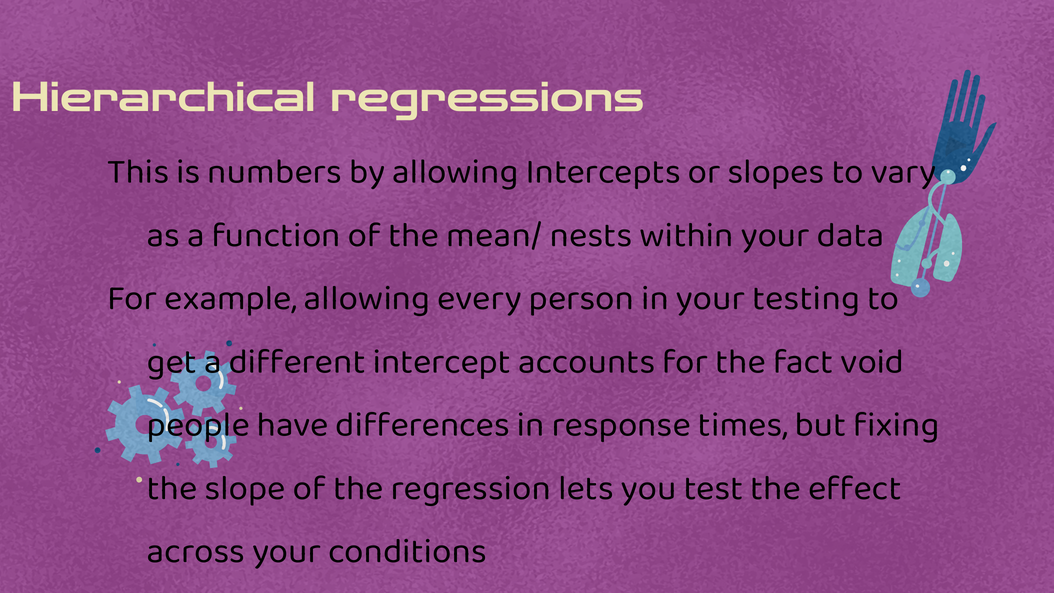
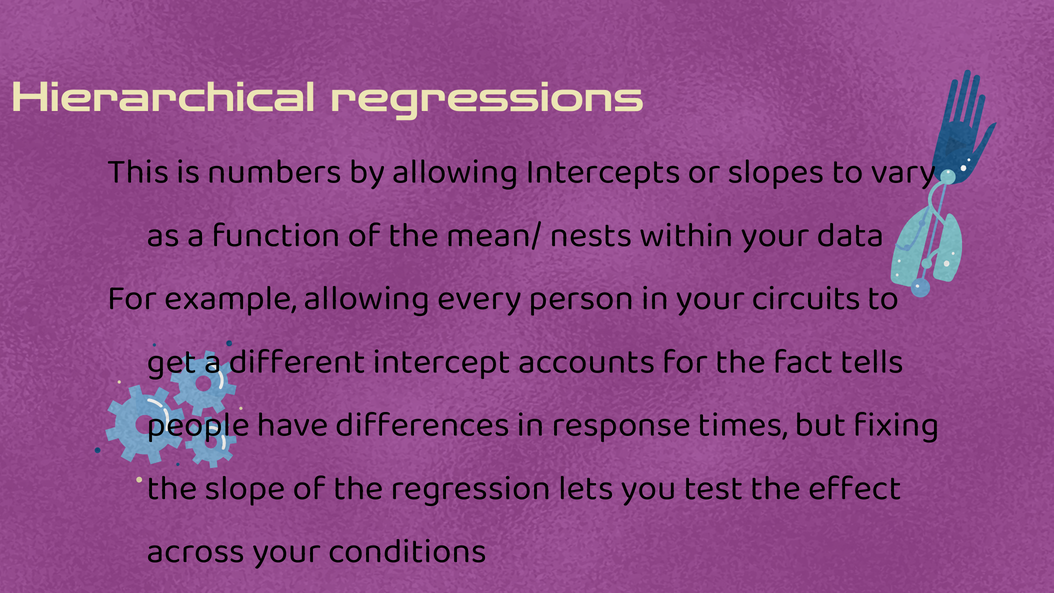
testing: testing -> circuits (806, 298)
void: void -> tells (872, 361)
